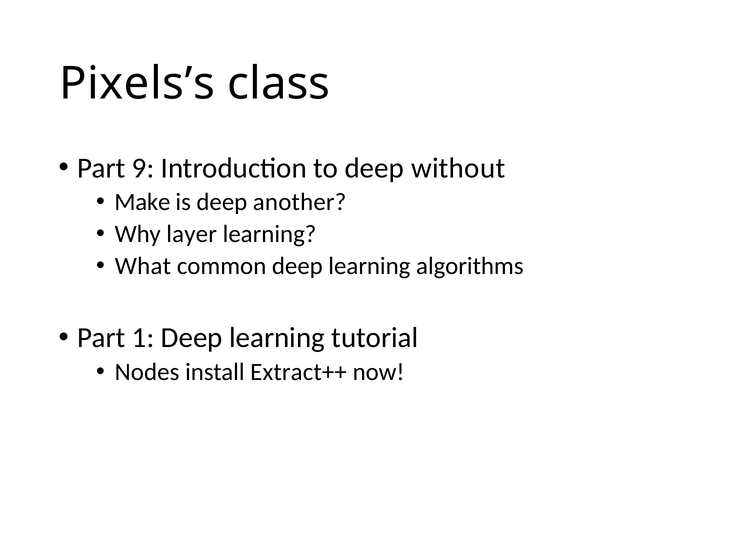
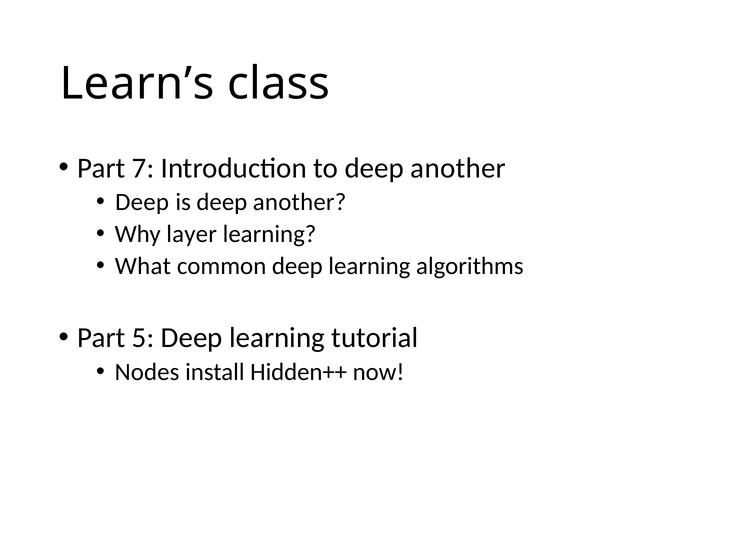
Pixels’s: Pixels’s -> Learn’s (137, 84)
9: 9 -> 7 (143, 168)
to deep without: without -> another (458, 168)
Make: Make -> Deep (142, 202)
1: 1 -> 5 (143, 338)
Extract++: Extract++ -> Hidden++ (299, 372)
